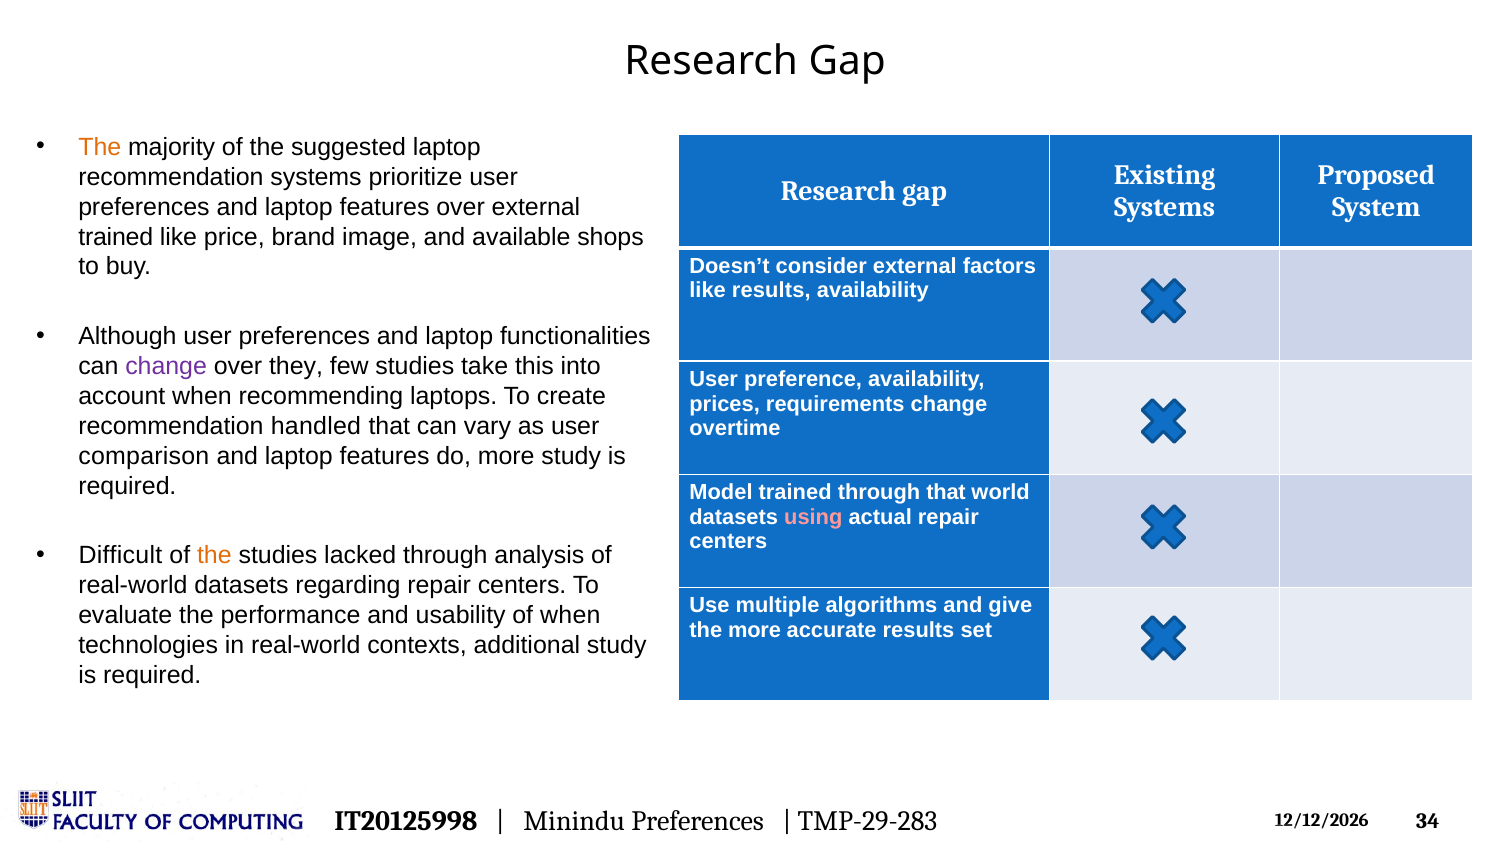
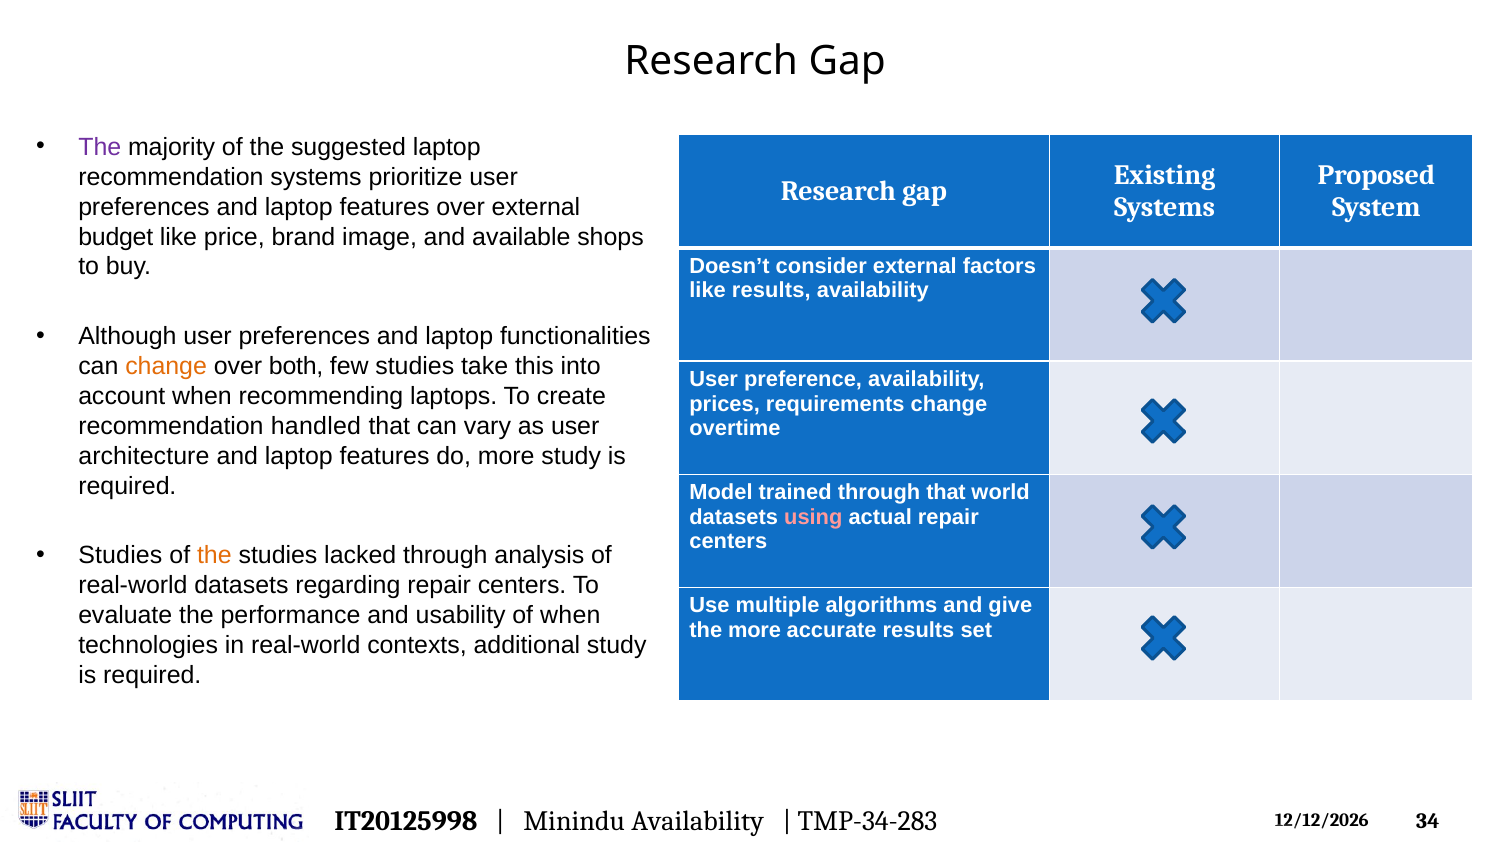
The colour: orange -> purple (100, 147)
trained: trained -> budget (116, 237)
change colour: purple -> orange (166, 367)
they: they -> both (296, 367)
comparison: comparison -> architecture (144, 456)
Difficult: Difficult -> Studies (120, 556)
Minindu Preferences: Preferences -> Availability (698, 822)
TMP-29-283: TMP-29-283 -> TMP-34-283 (868, 822)
